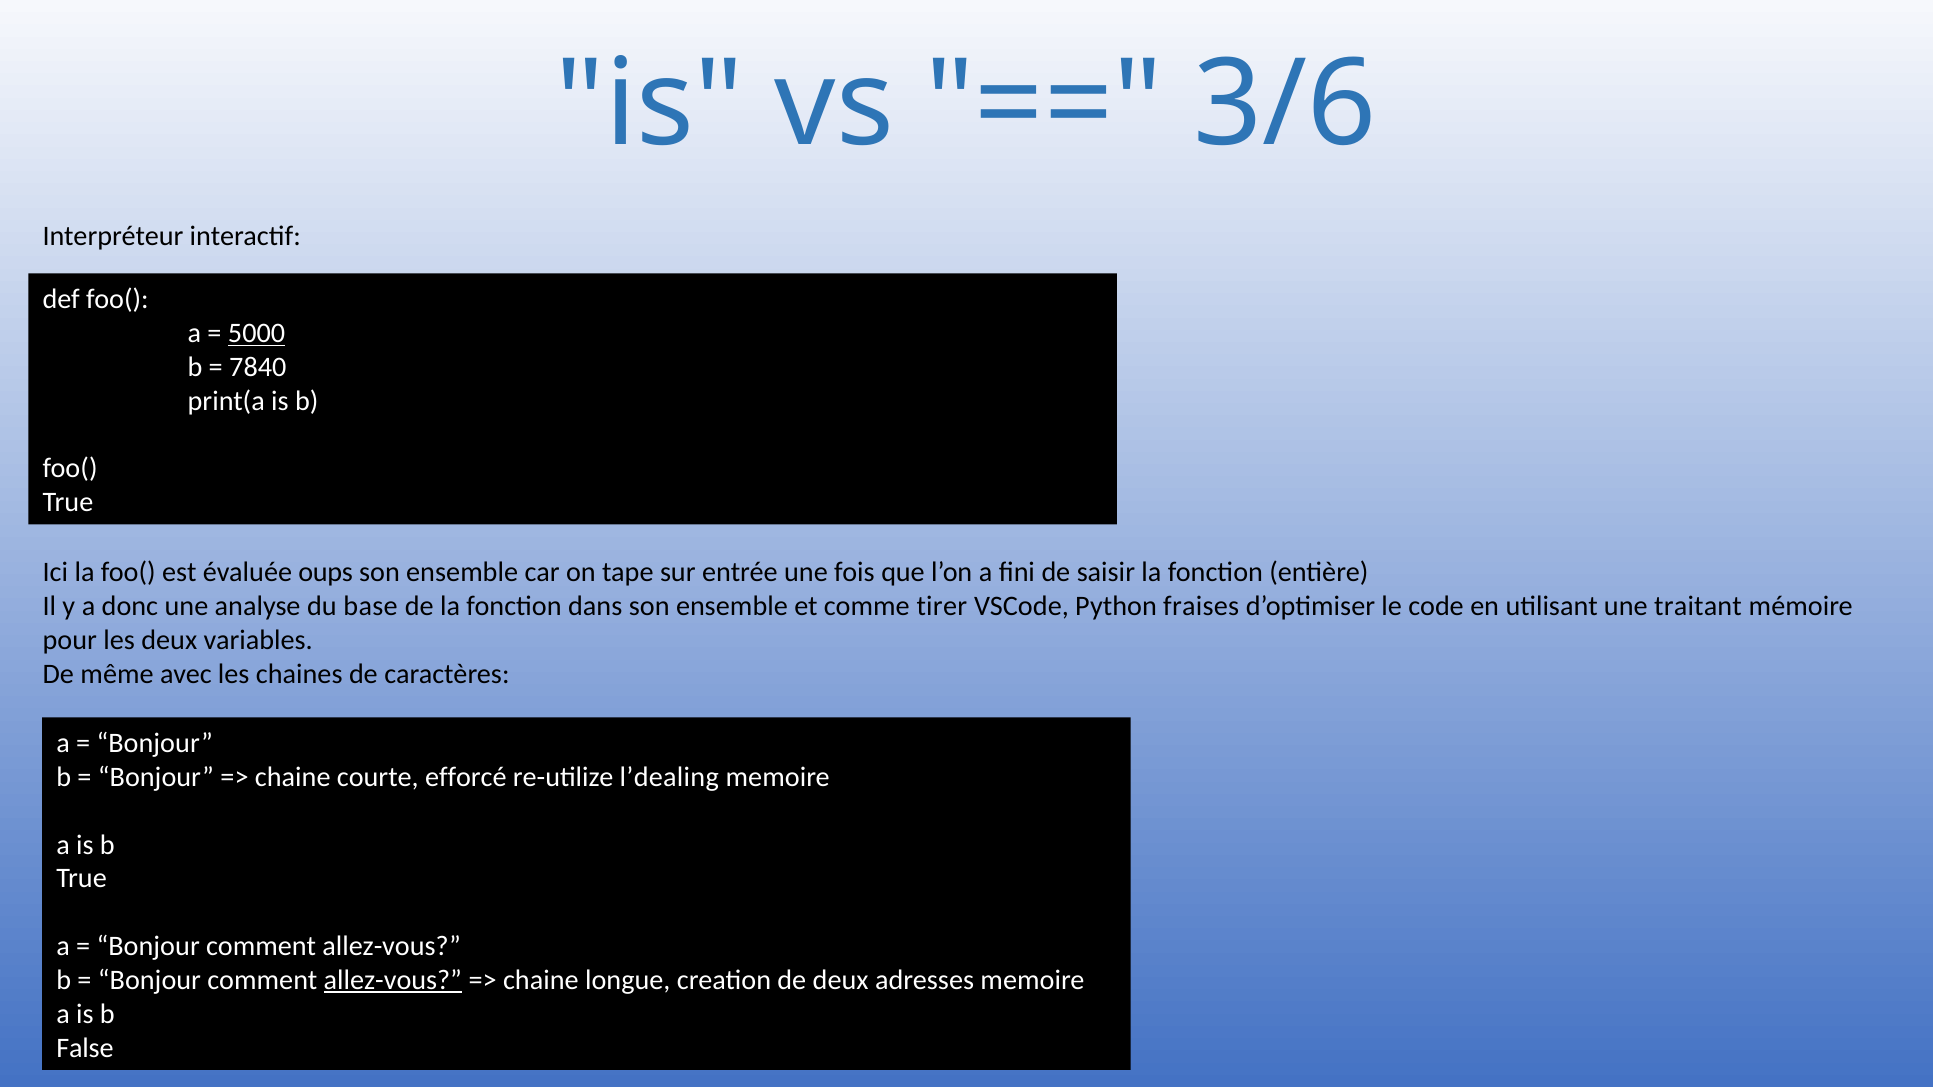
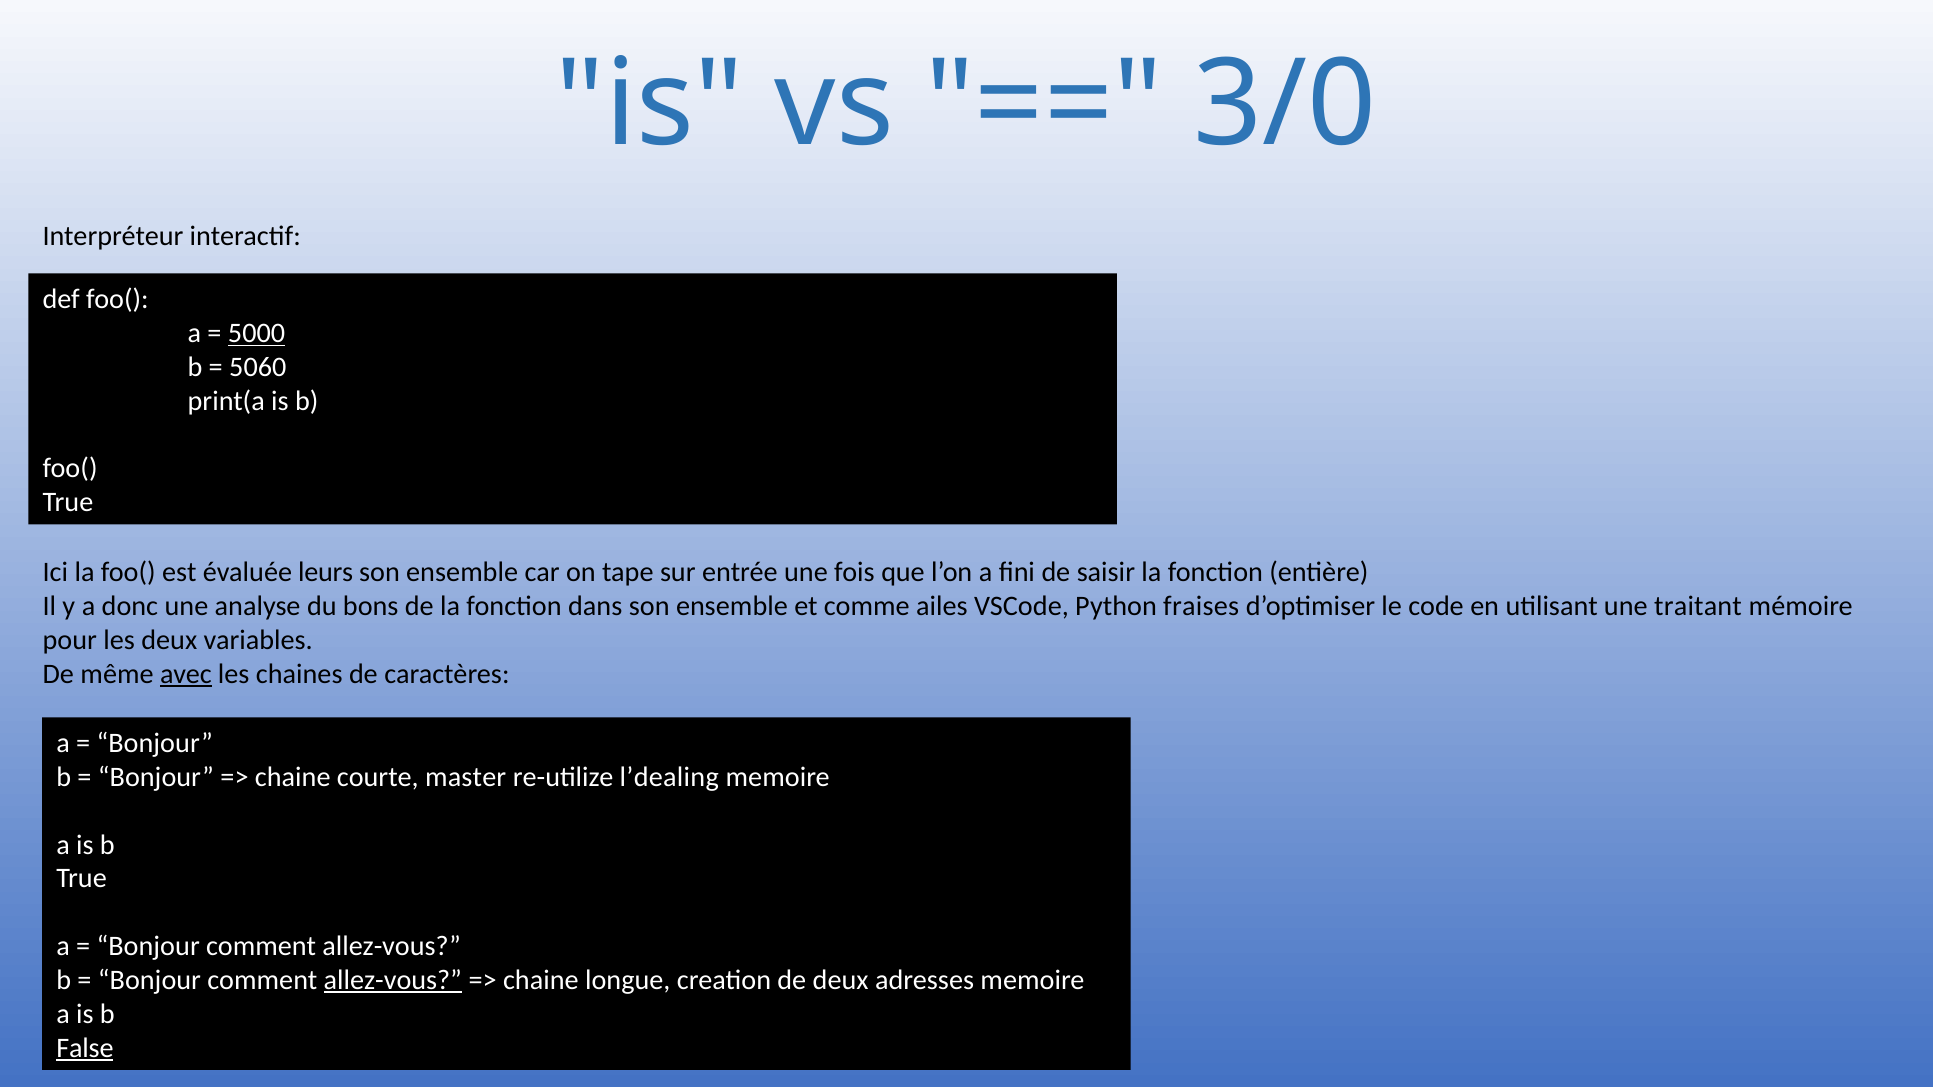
3/6: 3/6 -> 3/0 (1285, 104)
7840: 7840 -> 5060 (258, 367)
oups: oups -> leurs (326, 573)
base: base -> bons (371, 607)
tirer: tirer -> ailes (942, 607)
avec underline: none -> present (186, 674)
efforcé: efforcé -> master (466, 777)
False underline: none -> present (85, 1048)
